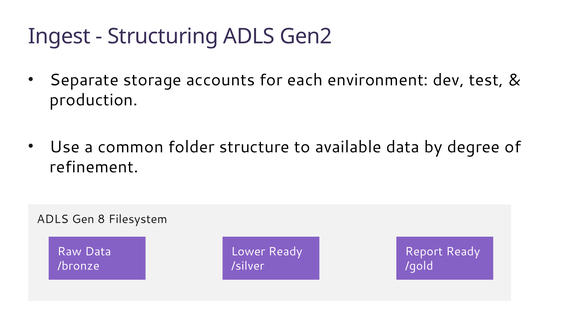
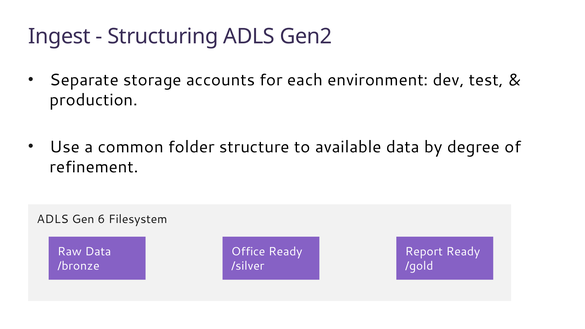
8: 8 -> 6 (101, 219)
Lower: Lower -> Office (248, 252)
